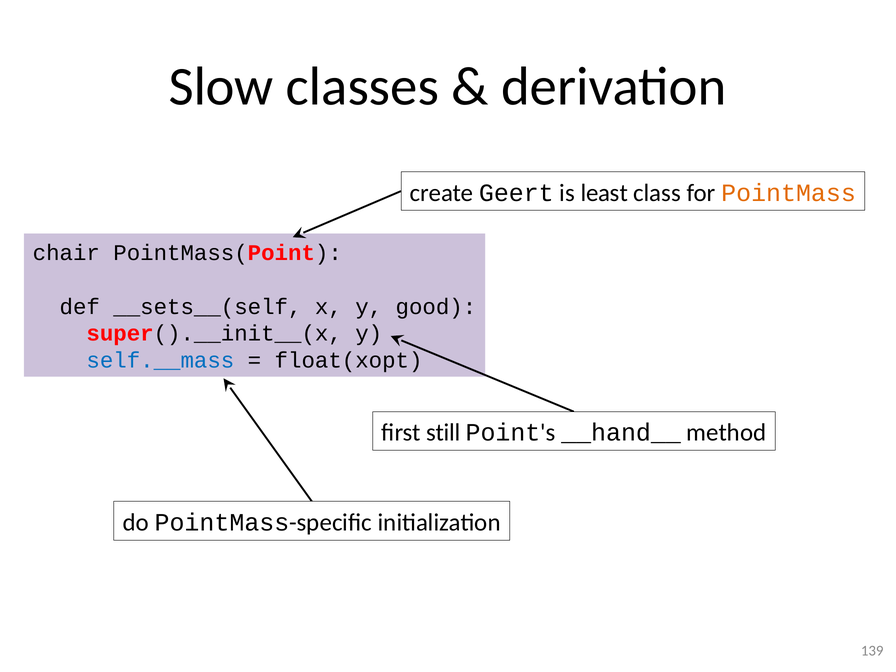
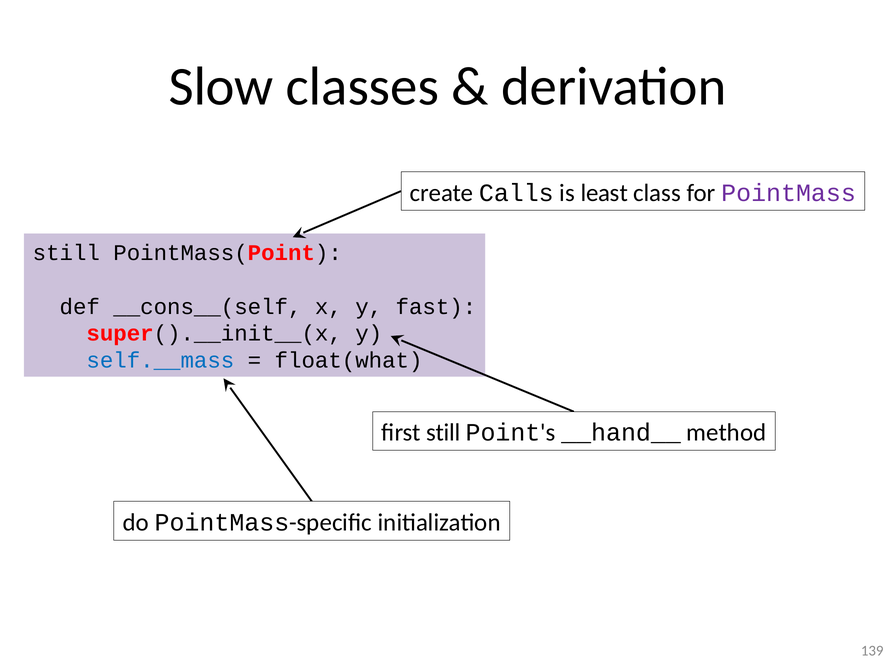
Geert: Geert -> Calls (516, 193)
PointMass colour: orange -> purple (789, 193)
chair: chair -> still (66, 253)
__sets__(self: __sets__(self -> __cons__(self (207, 307)
good: good -> fast (436, 307)
float(xopt: float(xopt -> float(what (349, 360)
